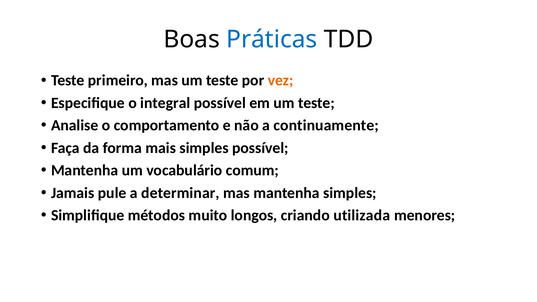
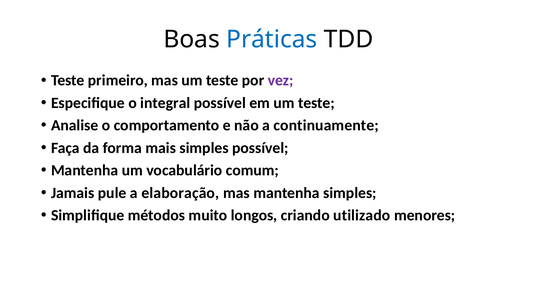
vez colour: orange -> purple (281, 80)
determinar: determinar -> elaboração (180, 193)
utilizada: utilizada -> utilizado (362, 215)
